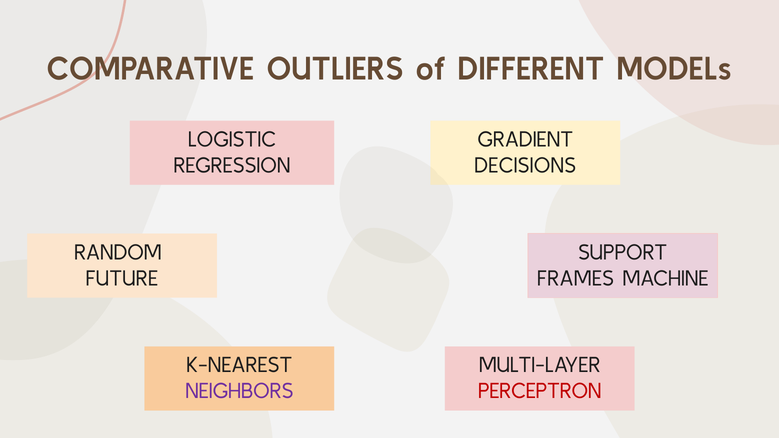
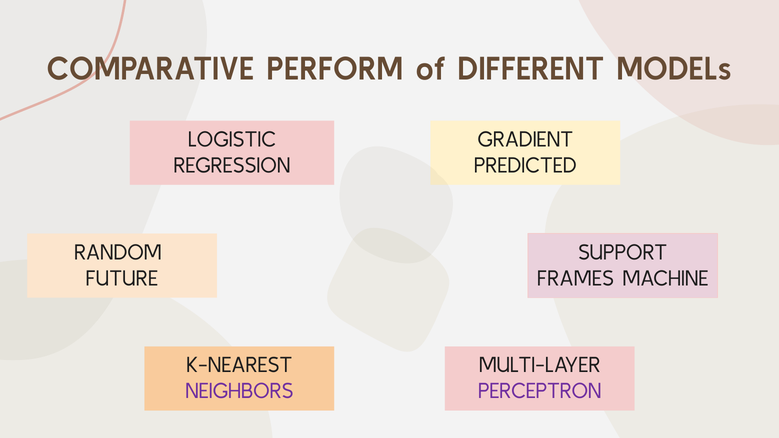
OUTLIERS: OUTLIERS -> PERFORM (335, 69)
DECISIONS: DECISIONS -> PREDICTED (525, 166)
PERCEPTRON colour: red -> purple (540, 391)
